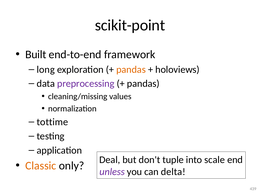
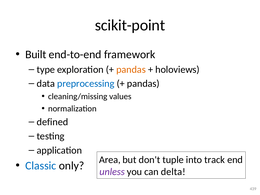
long: long -> type (46, 69)
preprocessing colour: purple -> blue (86, 84)
tottime: tottime -> defined (52, 122)
Deal: Deal -> Area (110, 160)
scale: scale -> track (215, 160)
Classic colour: orange -> blue (41, 166)
